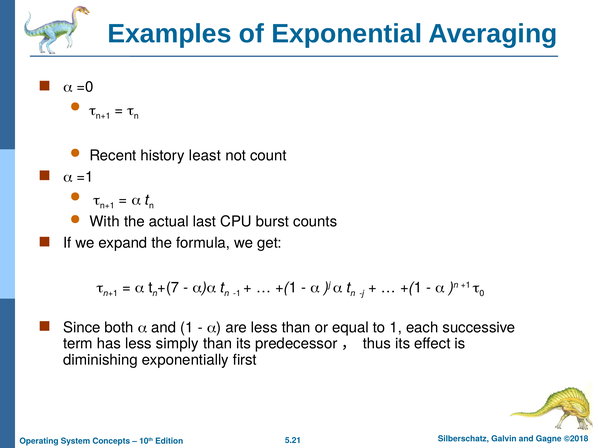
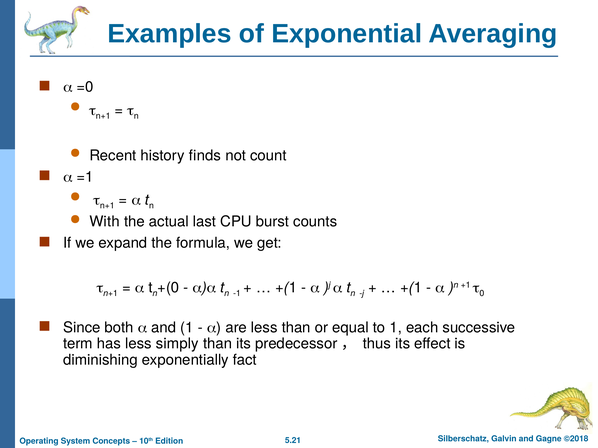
least: least -> finds (205, 156)
+(7: +(7 -> +(0 (168, 288)
first: first -> fact (245, 360)
